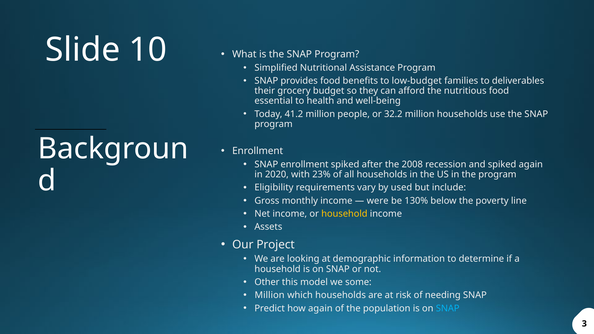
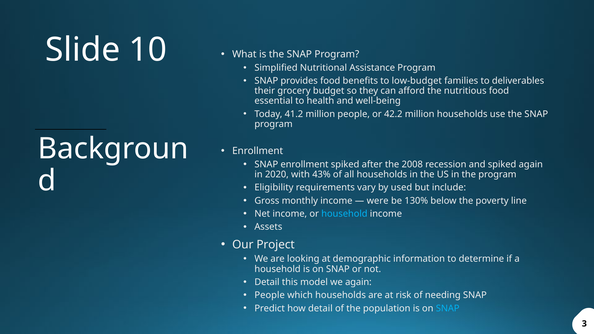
32.2: 32.2 -> 42.2 (393, 114)
23%: 23% -> 43% (321, 175)
household colour: yellow -> light blue (344, 214)
Other: Other -> Detail (267, 282)
we some: some -> again (358, 282)
Million: Million -> People (270, 295)
how again: again -> detail (320, 308)
